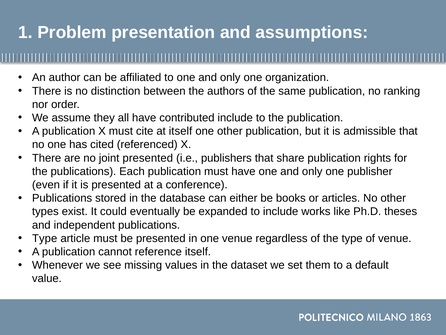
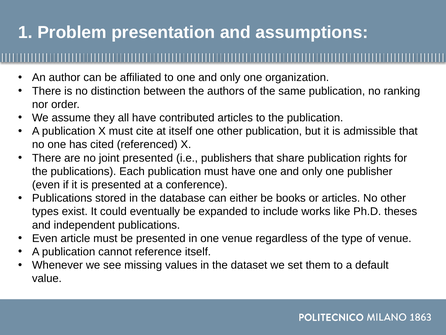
contributed include: include -> articles (235, 118)
Type: Type -> Even (45, 238)
